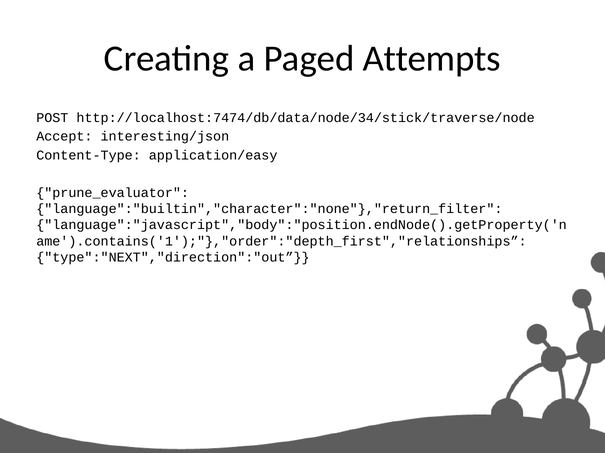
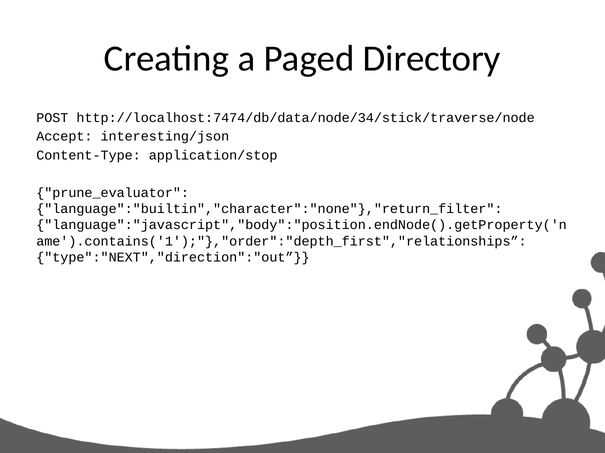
Attempts: Attempts -> Directory (432, 59)
application/easy: application/easy -> application/stop (213, 156)
